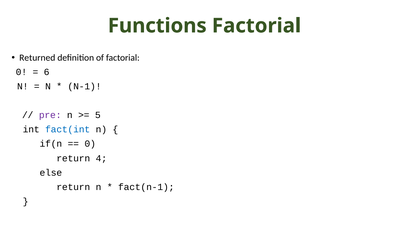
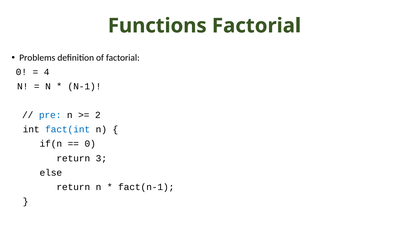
Returned: Returned -> Problems (37, 58)
6: 6 -> 4 (47, 72)
pre colour: purple -> blue (50, 115)
5: 5 -> 2 (98, 115)
4: 4 -> 3 (101, 158)
